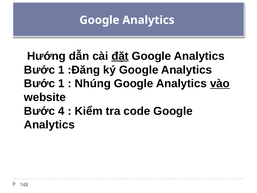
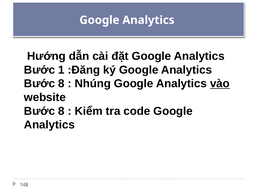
đặt underline: present -> none (120, 56)
1: 1 -> 8 (61, 83)
4: 4 -> 8 (61, 111)
